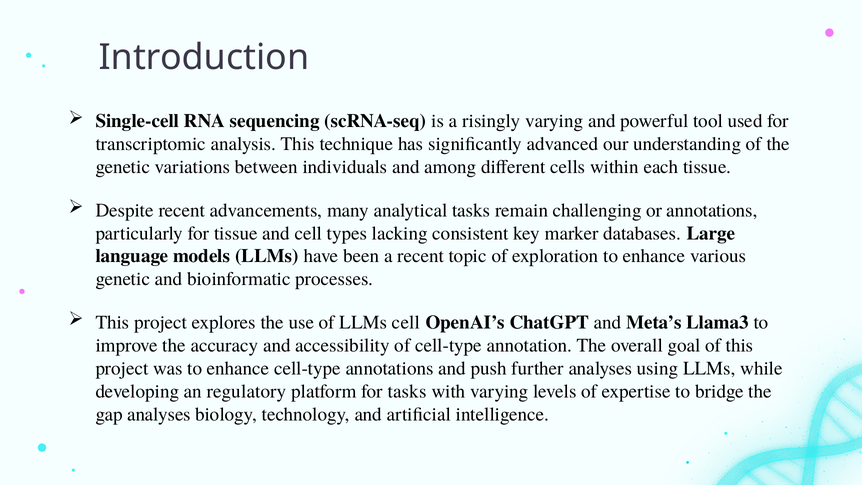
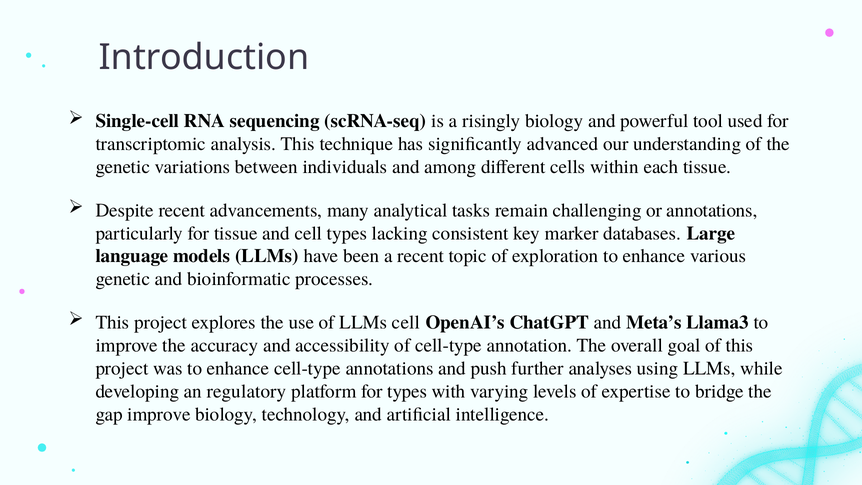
risingly varying: varying -> biology (554, 121)
for tasks: tasks -> types (407, 391)
gap analyses: analyses -> improve (159, 414)
